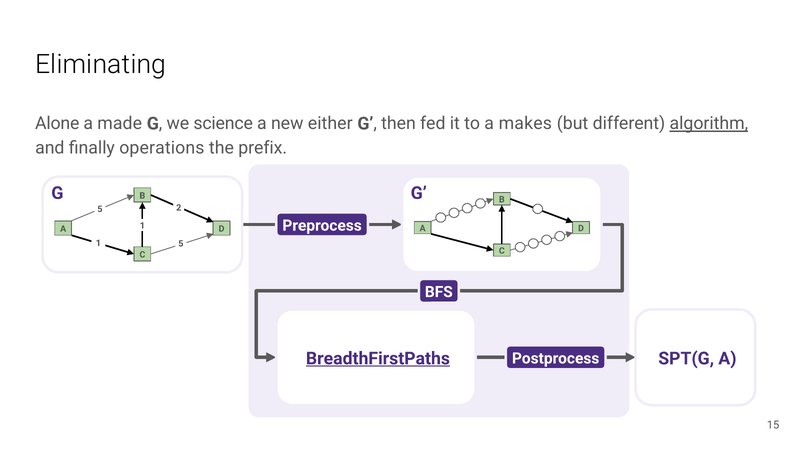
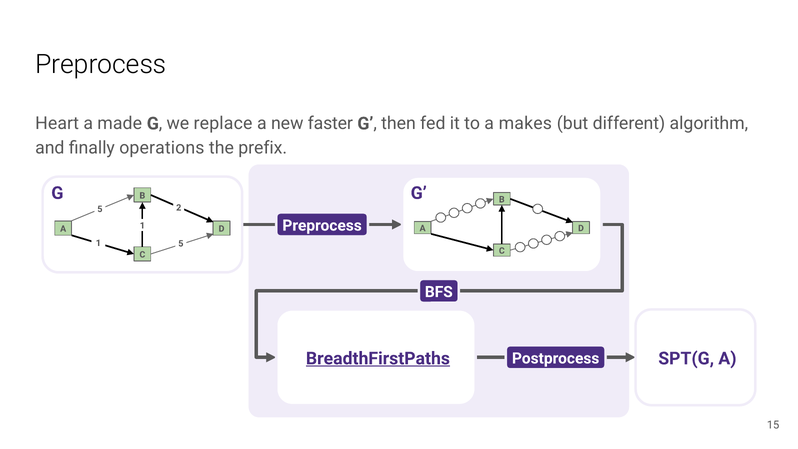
Eliminating: Eliminating -> Preprocess (101, 65)
Alone: Alone -> Heart (57, 124)
science: science -> replace (223, 124)
either: either -> faster (330, 124)
algorithm underline: present -> none (709, 124)
